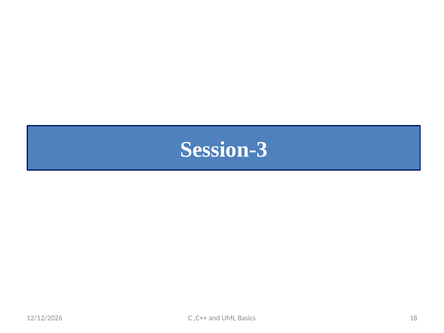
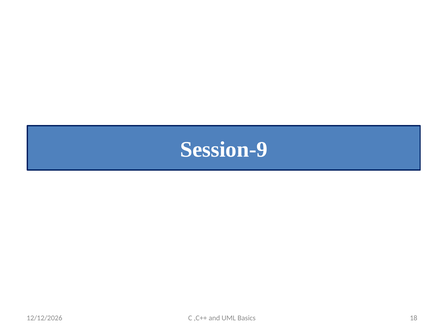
Session-3: Session-3 -> Session-9 (224, 149)
